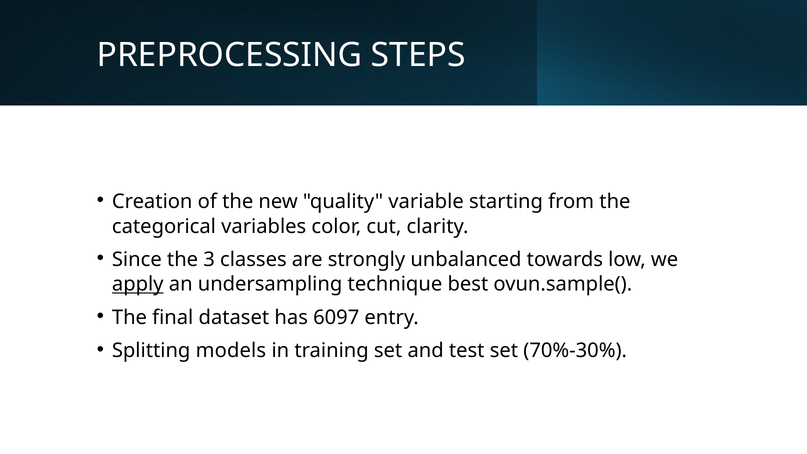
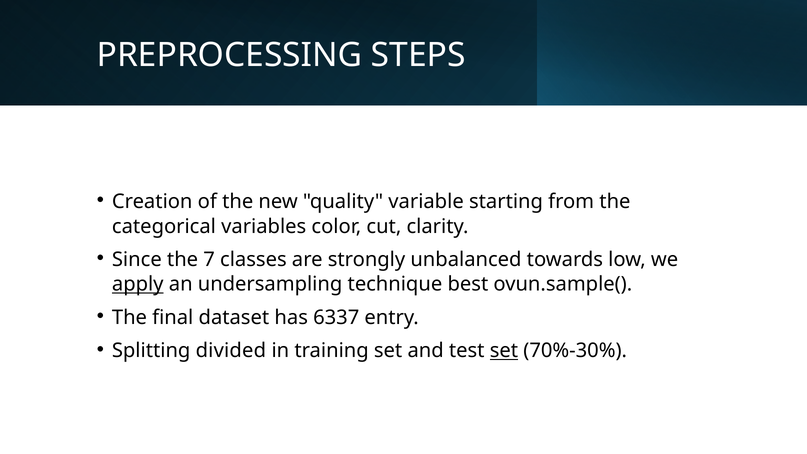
3: 3 -> 7 (209, 260)
6097: 6097 -> 6337 (336, 317)
models: models -> divided (231, 351)
set underline: none -> present (504, 351)
